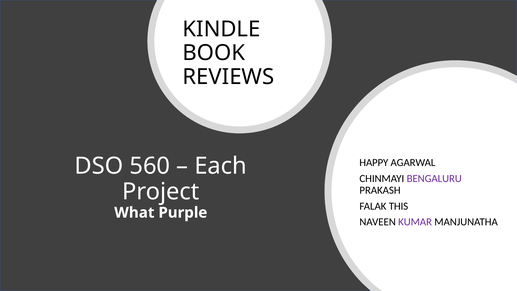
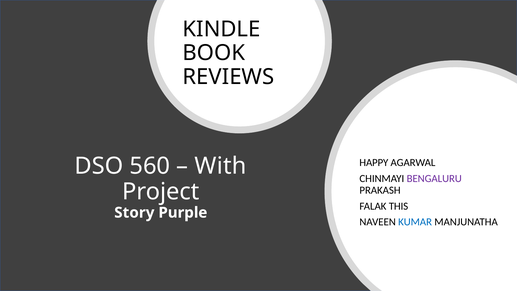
Each: Each -> With (220, 166)
What: What -> Story (134, 212)
KUMAR colour: purple -> blue (415, 222)
